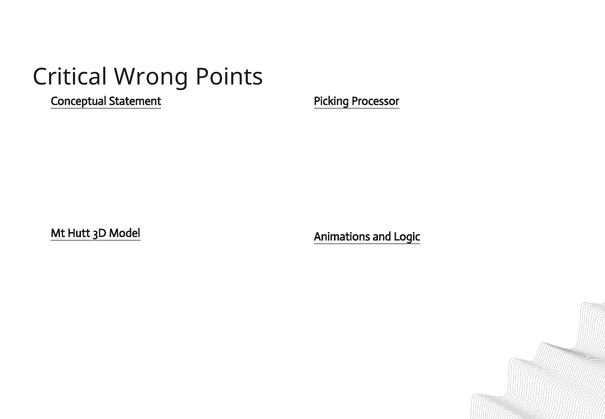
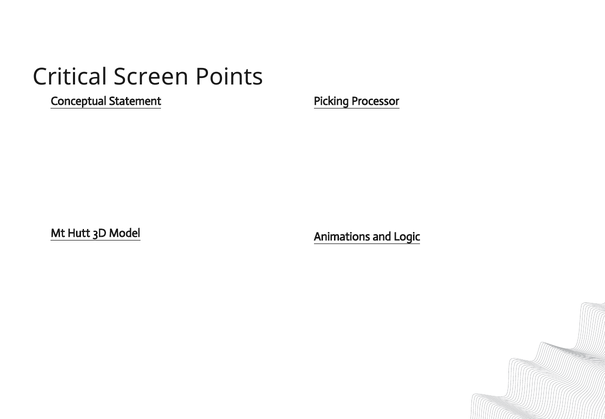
Wrong: Wrong -> Screen (151, 77)
